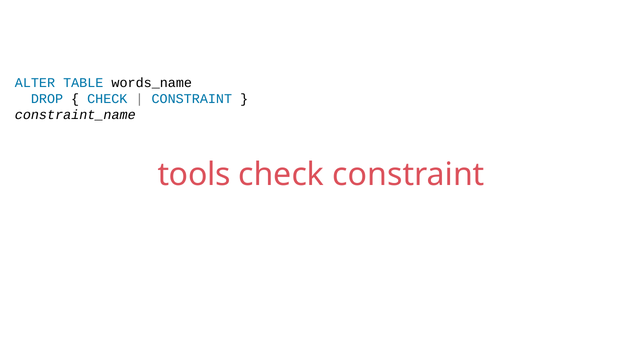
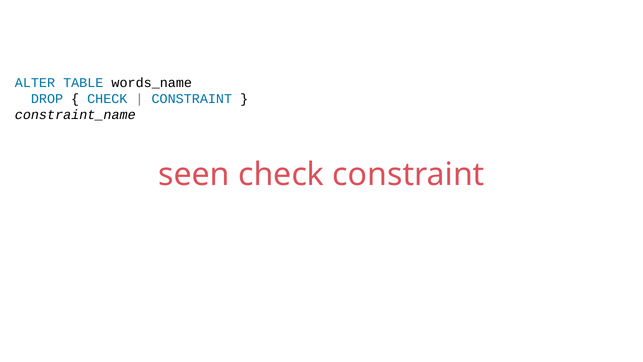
tools: tools -> seen (194, 174)
